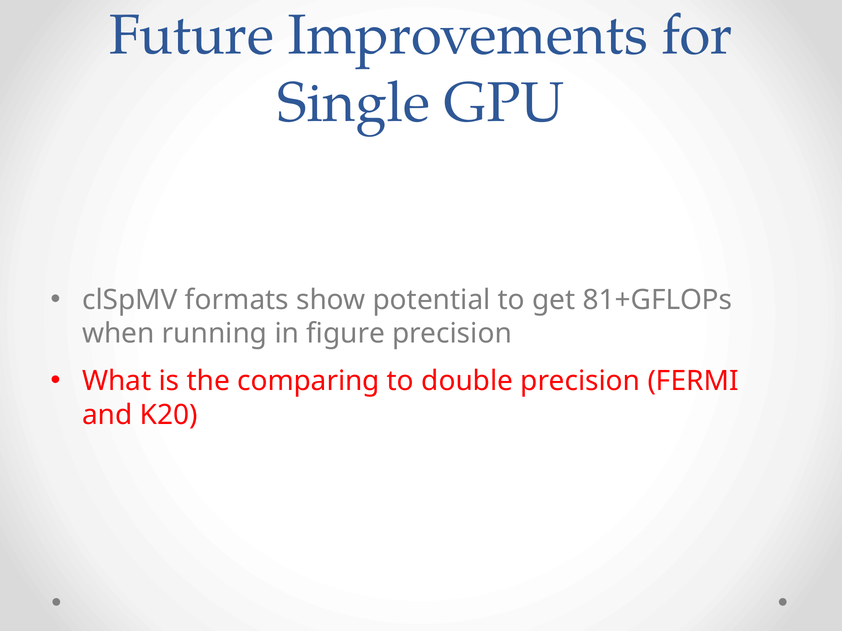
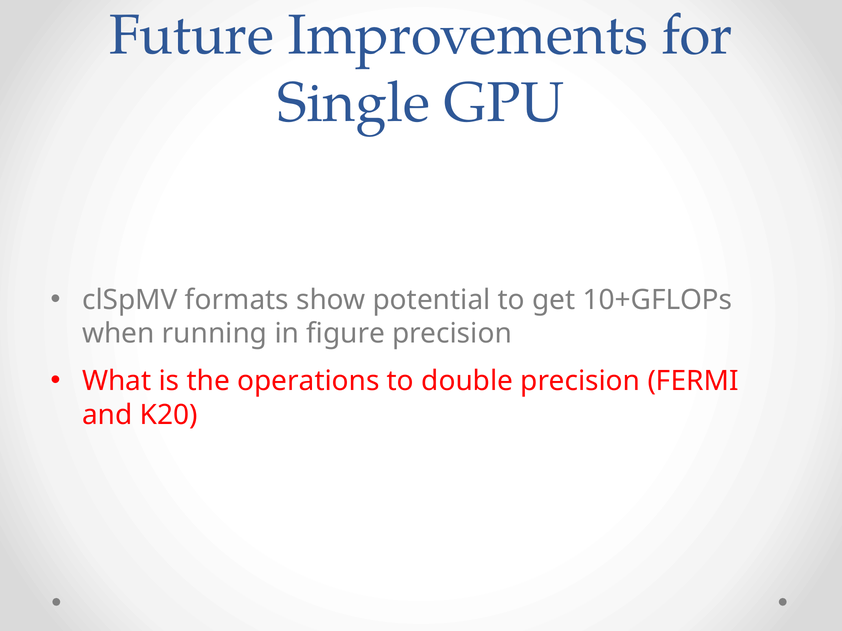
81+GFLOPs: 81+GFLOPs -> 10+GFLOPs (658, 300)
comparing: comparing -> operations (308, 382)
